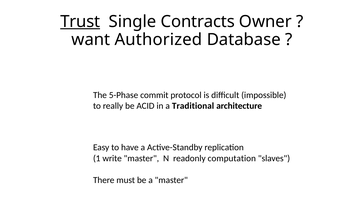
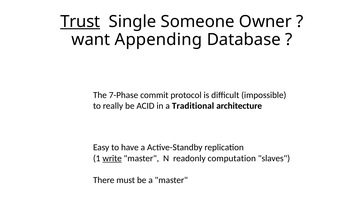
Contracts: Contracts -> Someone (198, 22)
Authorized: Authorized -> Appending (158, 40)
5-Phase: 5-Phase -> 7-Phase (124, 95)
write underline: none -> present (112, 158)
